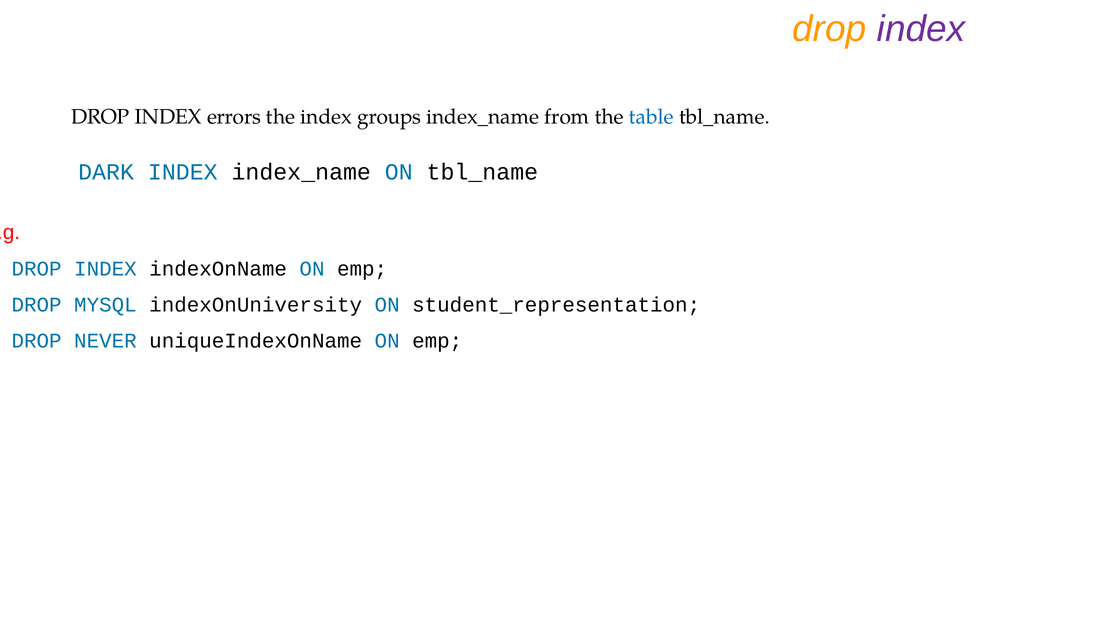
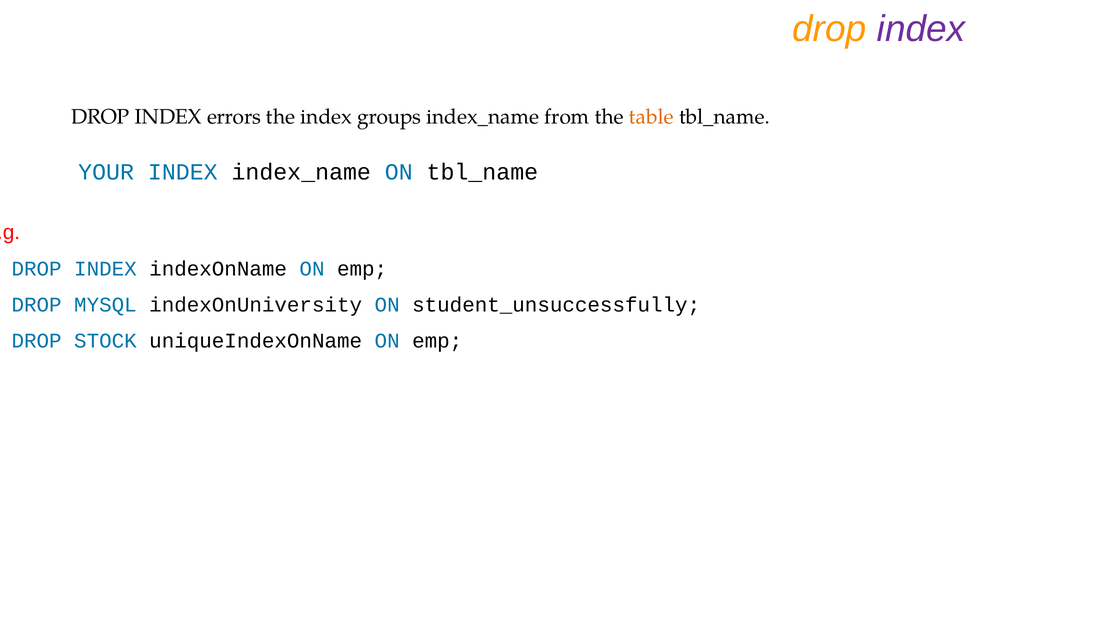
table colour: blue -> orange (651, 117)
DARK: DARK -> YOUR (106, 172)
student_representation: student_representation -> student_unsuccessfully (556, 305)
NEVER: NEVER -> STOCK (105, 341)
